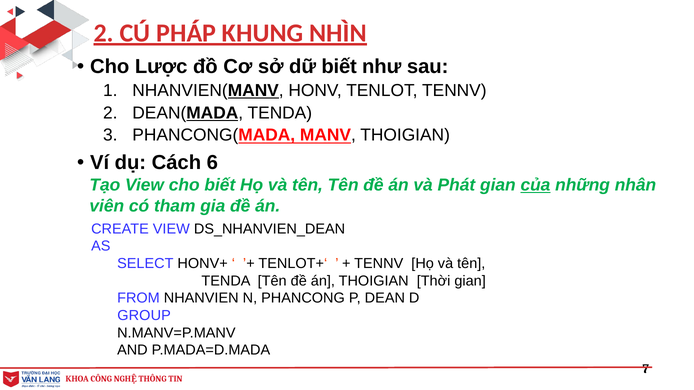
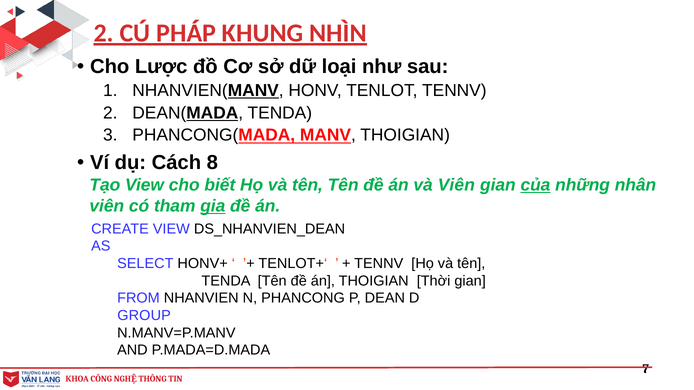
dữ biết: biết -> loại (339, 67)
6: 6 -> 8 (212, 163)
và Phát: Phát -> Viên (456, 185)
gia underline: none -> present (213, 206)
